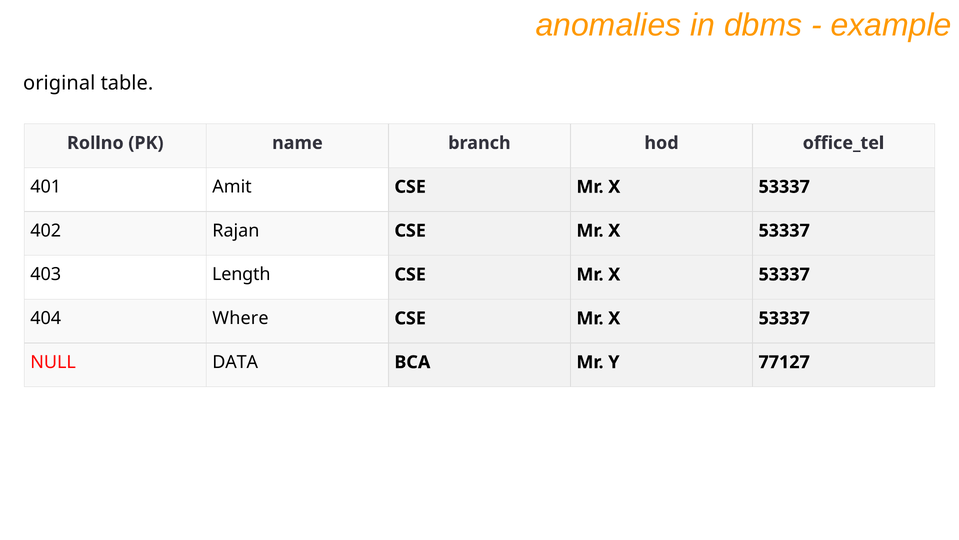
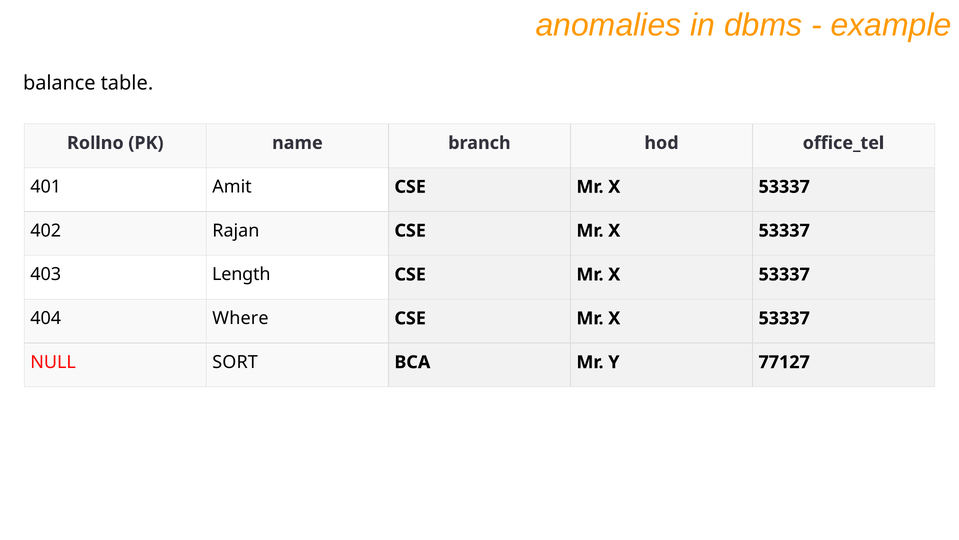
original: original -> balance (59, 83)
DATA: DATA -> SORT (235, 362)
